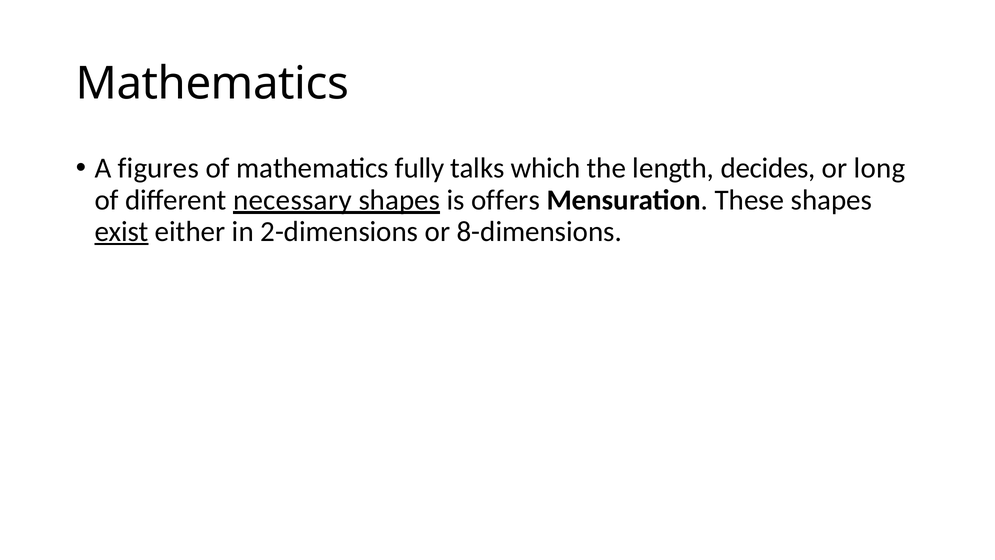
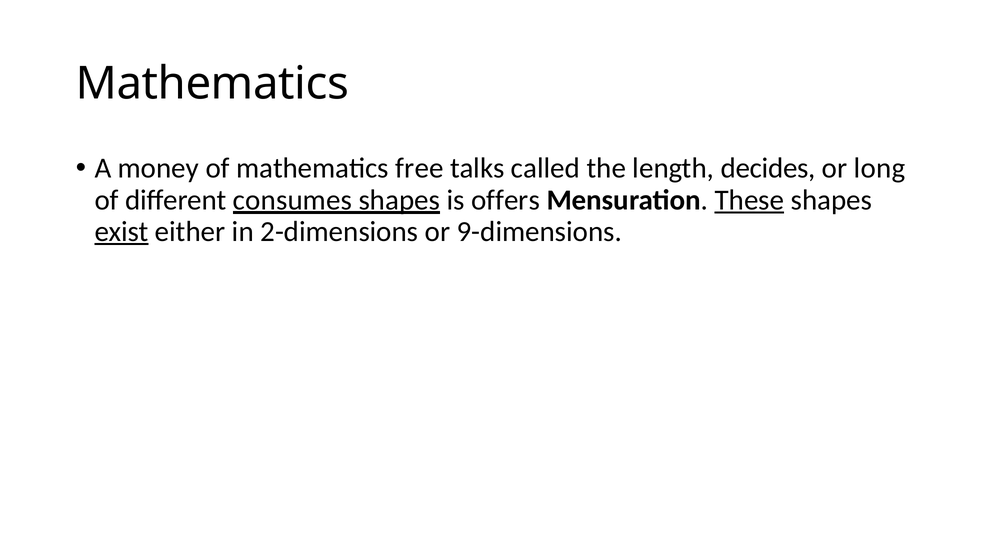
figures: figures -> money (158, 168)
fully: fully -> free (419, 168)
which: which -> called (545, 168)
necessary: necessary -> consumes (293, 200)
These underline: none -> present (749, 200)
8-dimensions: 8-dimensions -> 9-dimensions (539, 231)
